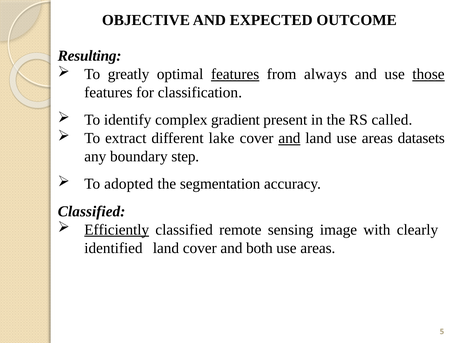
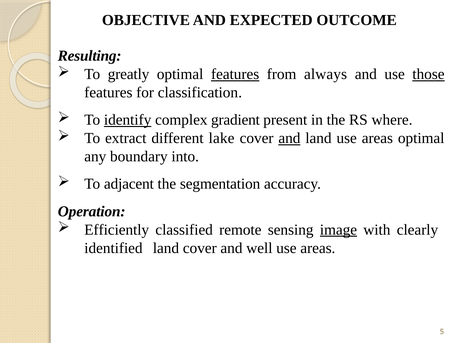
identify underline: none -> present (128, 120)
called: called -> where (392, 120)
areas datasets: datasets -> optimal (421, 138)
step: step -> into (185, 156)
adopted: adopted -> adjacent (129, 184)
Classified: Classified -> Operation (92, 211)
Efficiently underline: present -> none (117, 230)
image underline: none -> present (338, 230)
both: both -> well (259, 248)
